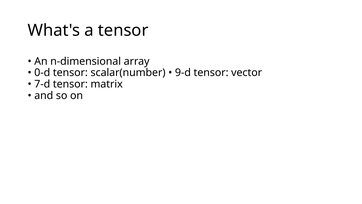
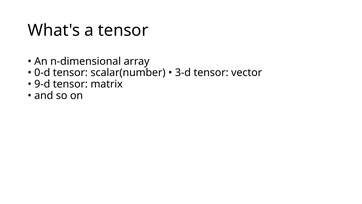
9-d: 9-d -> 3-d (183, 73)
7-d: 7-d -> 9-d (42, 84)
